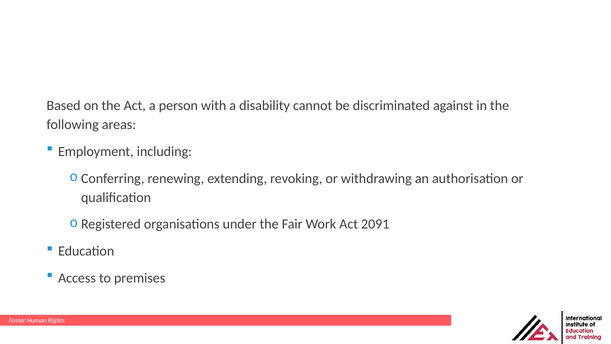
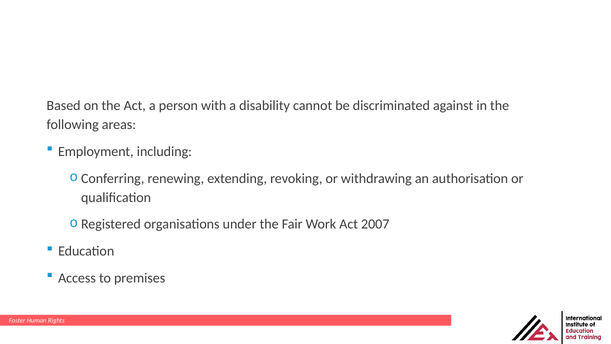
2091: 2091 -> 2007 (375, 224)
